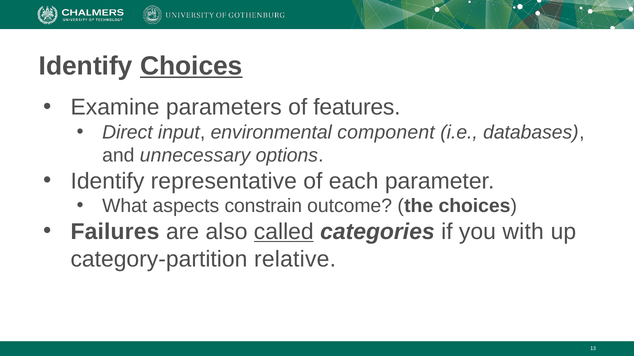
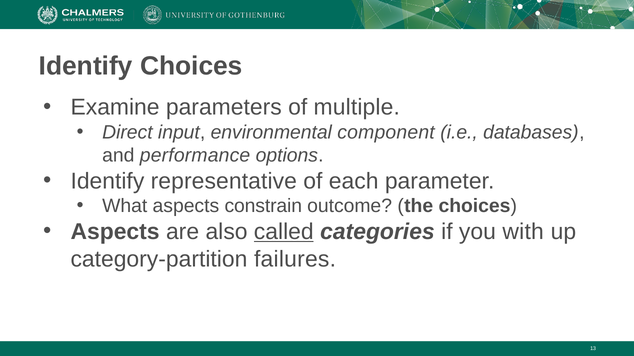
Choices underline: present -> none (191, 66)
features: features -> multiple (357, 107)
unnecessary: unnecessary -> performance (195, 156)
Failures: Failures -> Aspects (115, 232)
relative: relative -> failures (295, 260)
